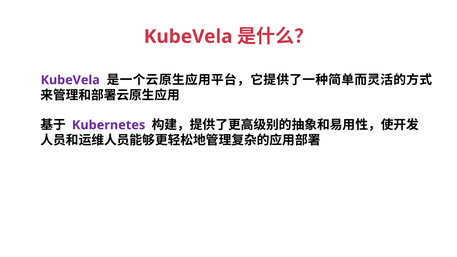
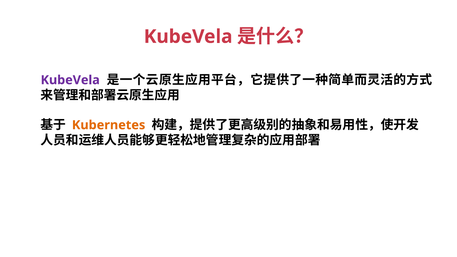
Kubernetes colour: purple -> orange (109, 125)
